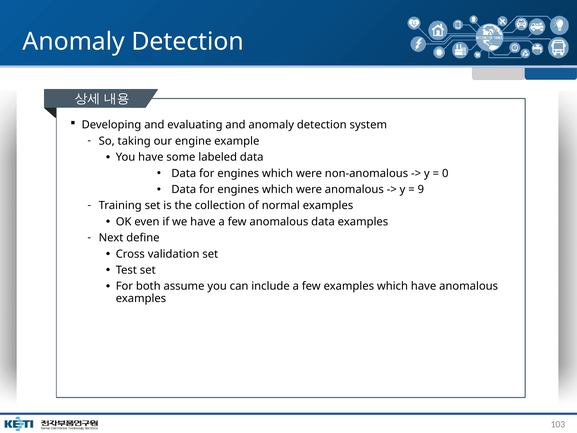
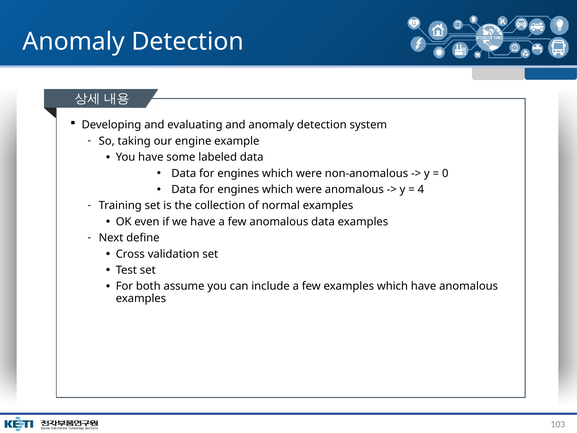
9: 9 -> 4 (421, 189)
